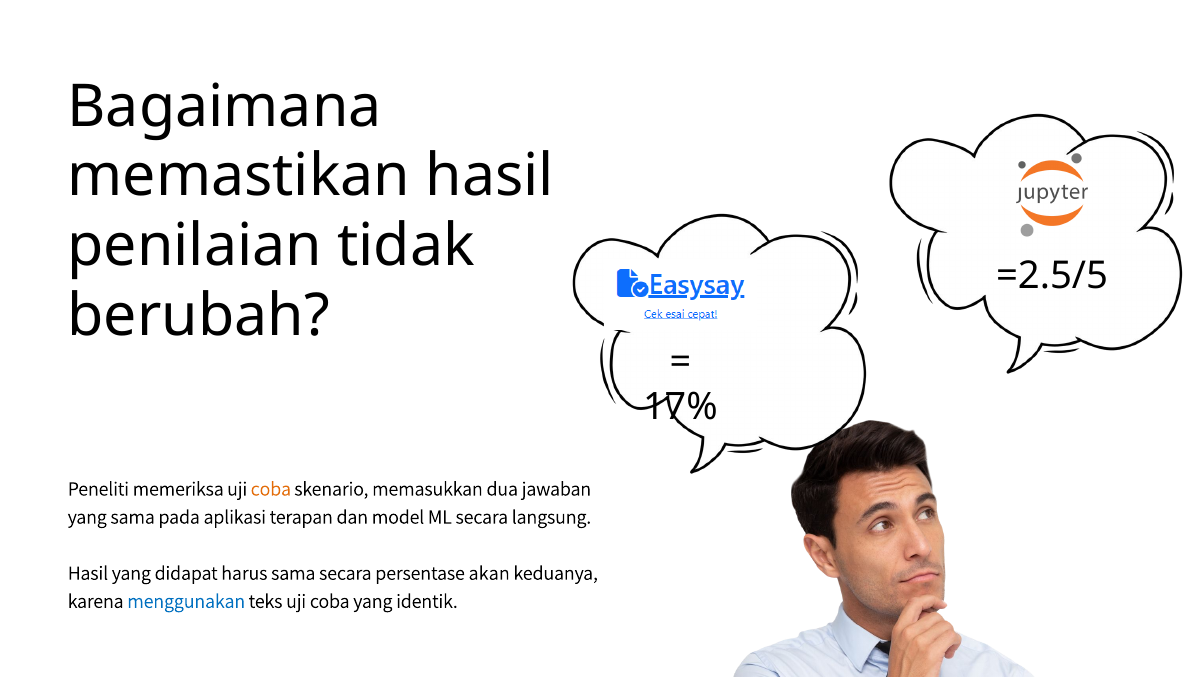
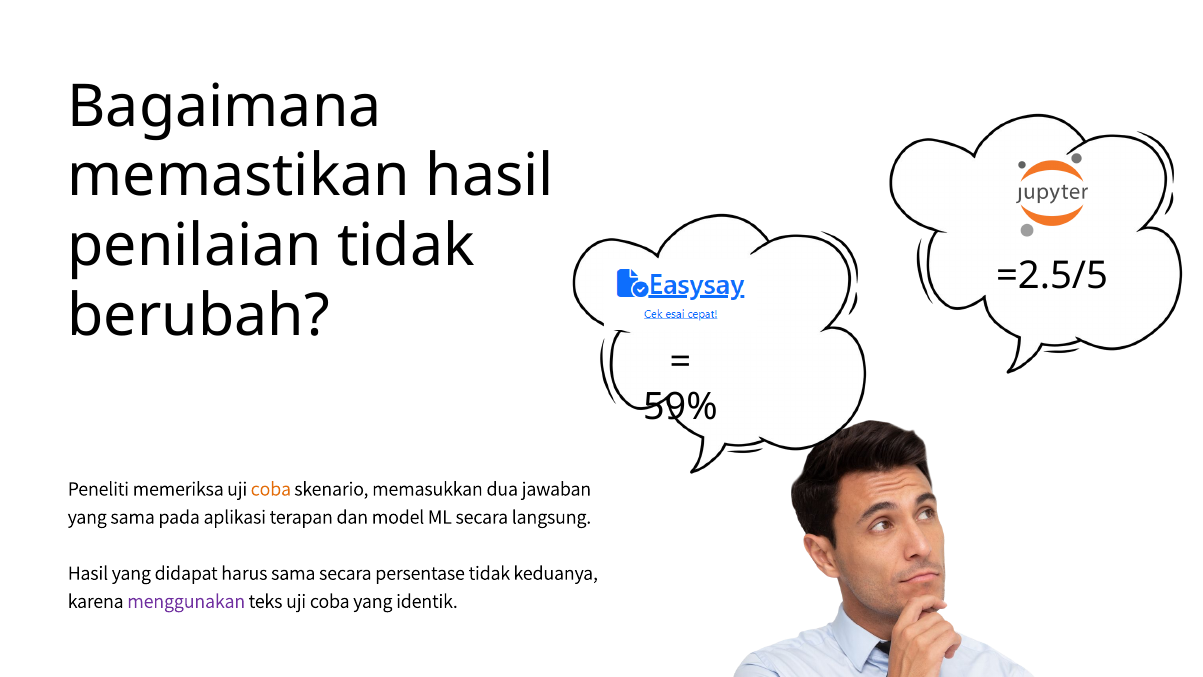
17%: 17% -> 59% (680, 407)
persentase akan: akan -> tidak (489, 573)
menggunakan colour: blue -> purple (186, 601)
